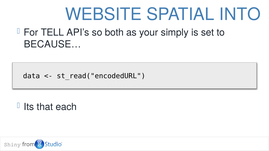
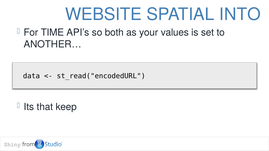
TELL: TELL -> TIME (52, 33)
simply: simply -> values (175, 33)
BECAUSE…: BECAUSE… -> ANOTHER… (53, 44)
each: each -> keep (66, 107)
